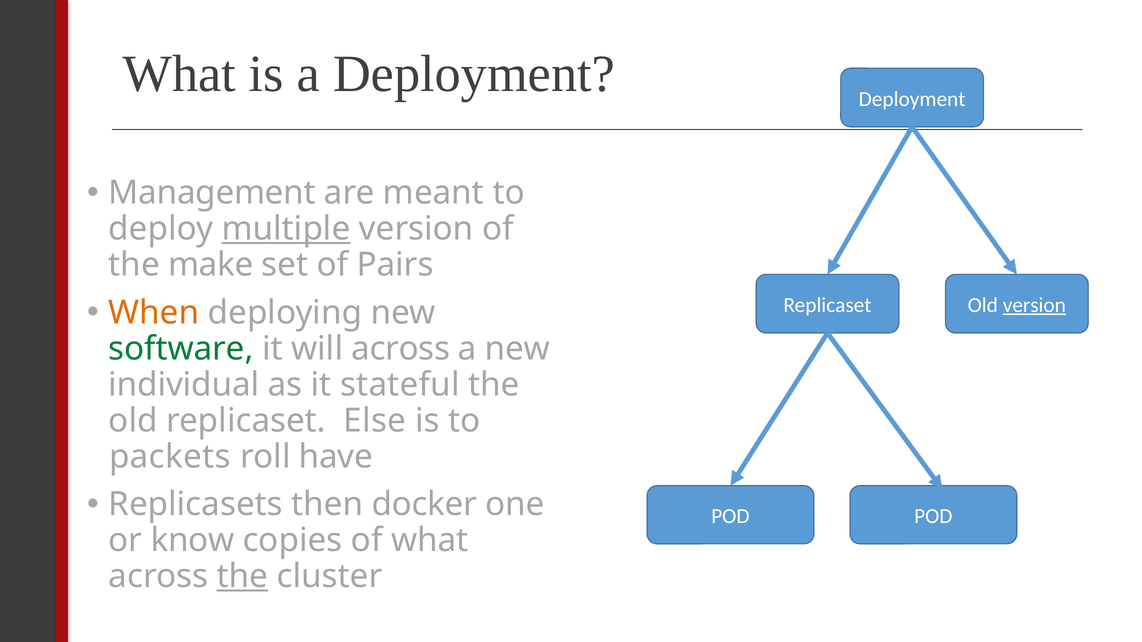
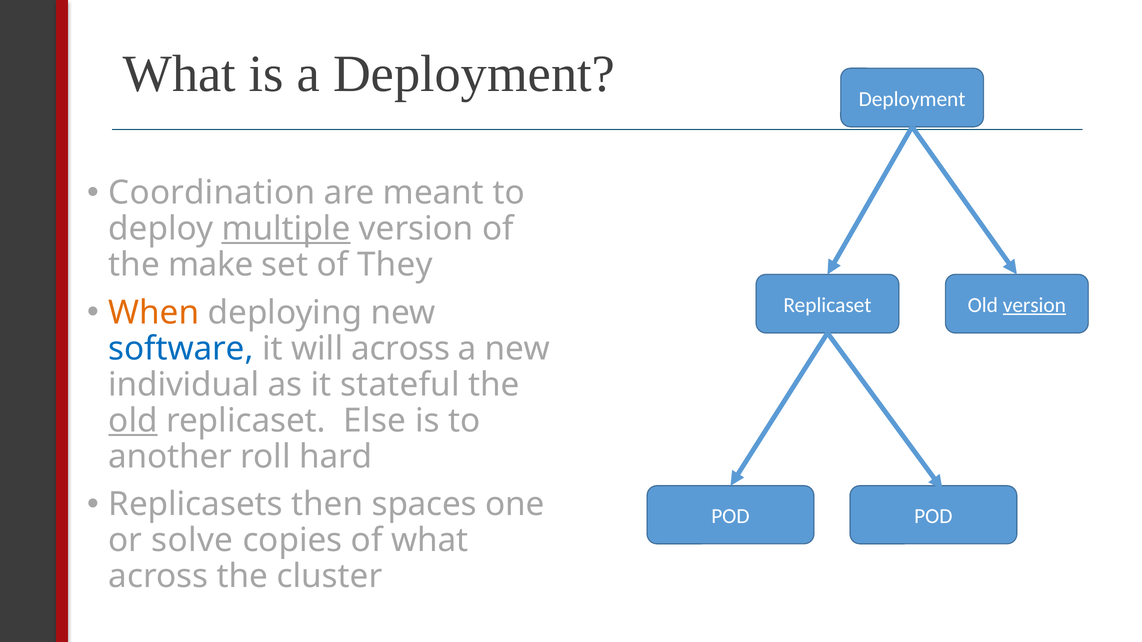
Management: Management -> Coordination (212, 193)
Pairs: Pairs -> They (395, 265)
software colour: green -> blue (181, 349)
old underline: none -> present (133, 421)
packets: packets -> another (170, 457)
have: have -> hard (336, 457)
docker: docker -> spaces (424, 505)
know: know -> solve (192, 541)
the underline: present -> none (242, 577)
